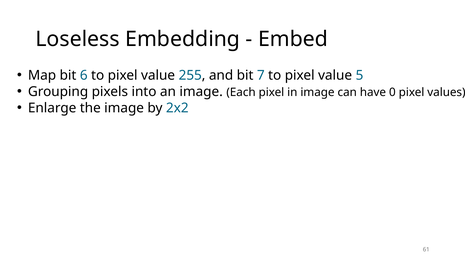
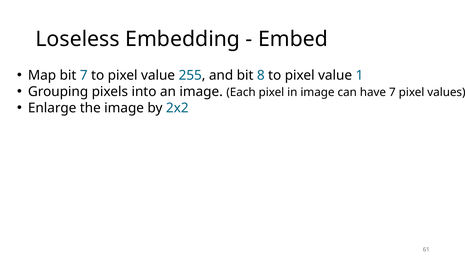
bit 6: 6 -> 7 (84, 75)
7: 7 -> 8 (261, 75)
5: 5 -> 1 (360, 75)
have 0: 0 -> 7 (392, 92)
